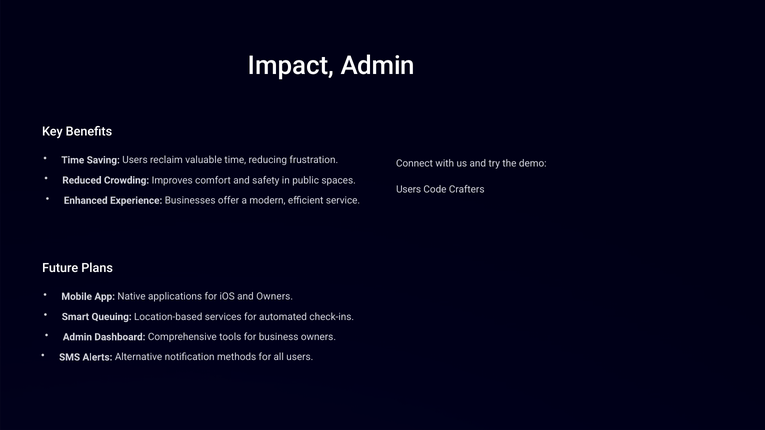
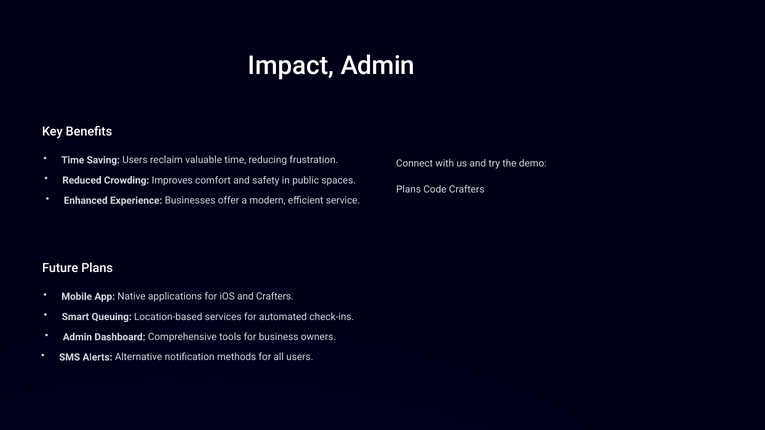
Users: Users -> Plans (409, 189)
and Owners: Owners -> Crafters (275, 297)
